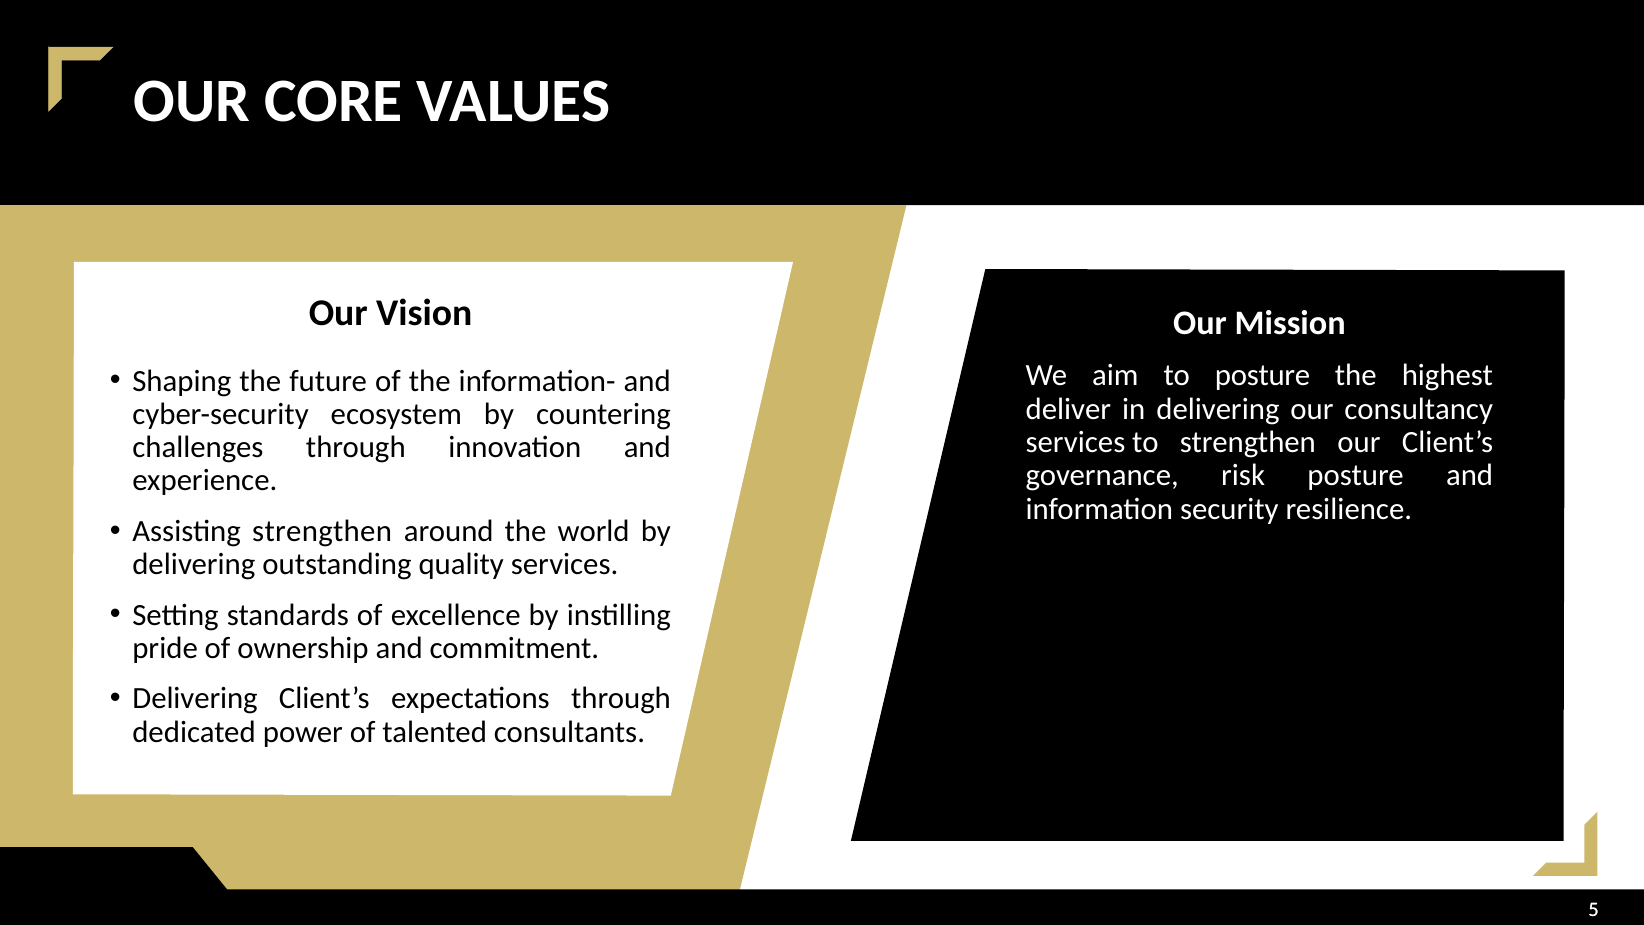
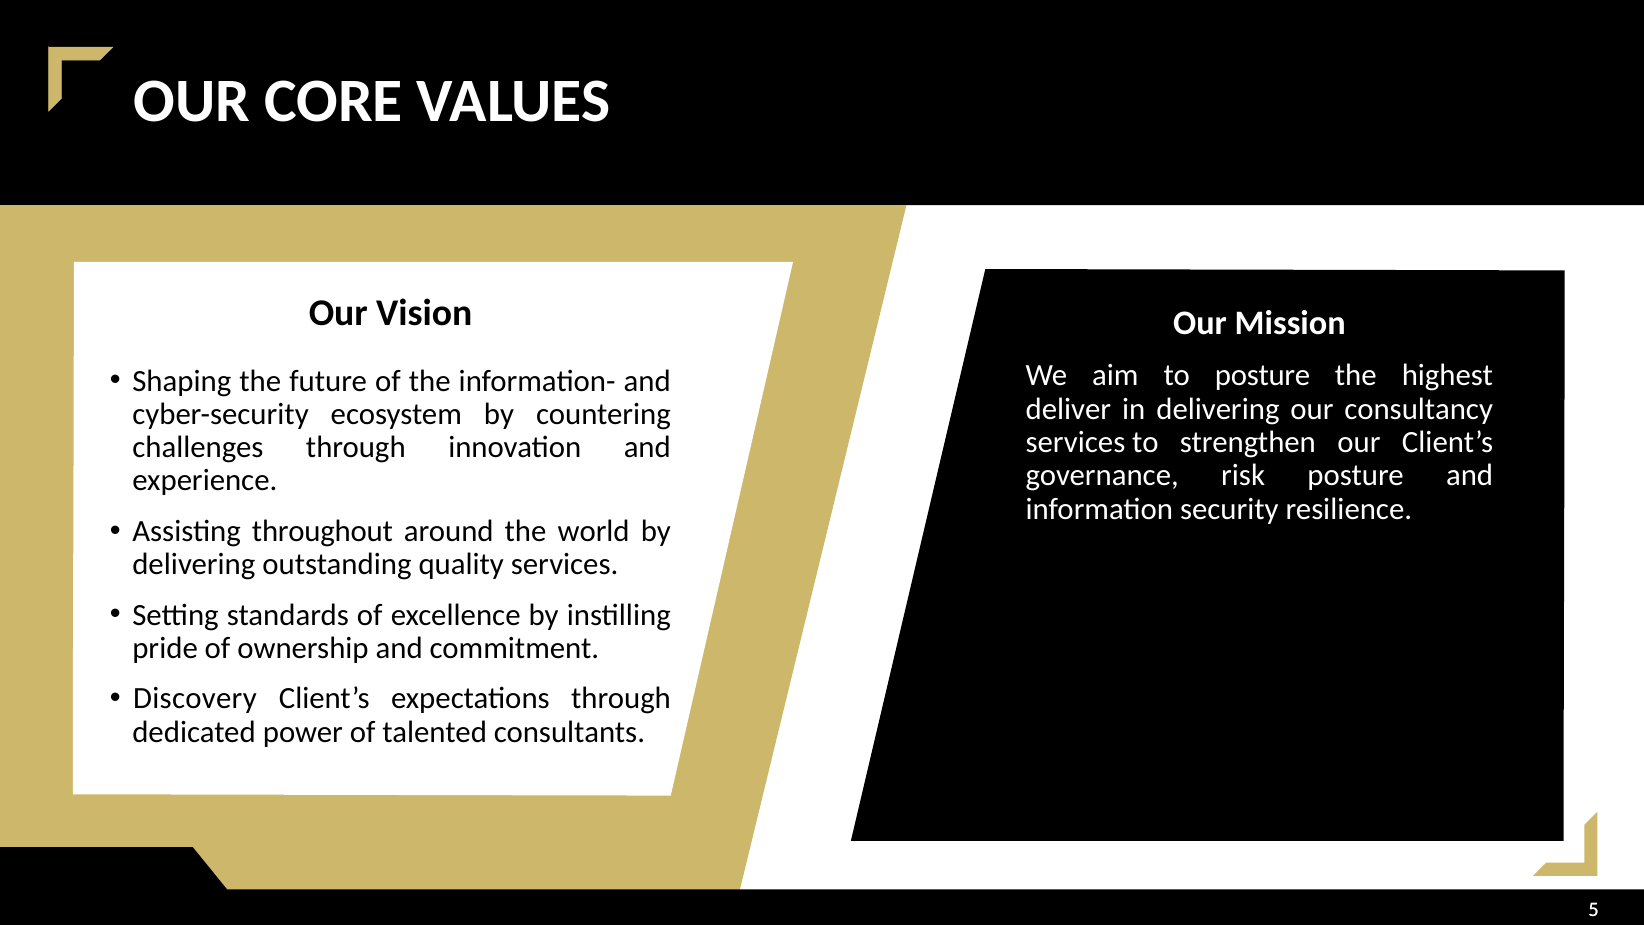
Assisting strengthen: strengthen -> throughout (322, 531)
Delivering: Delivering -> Discovery (195, 699)
